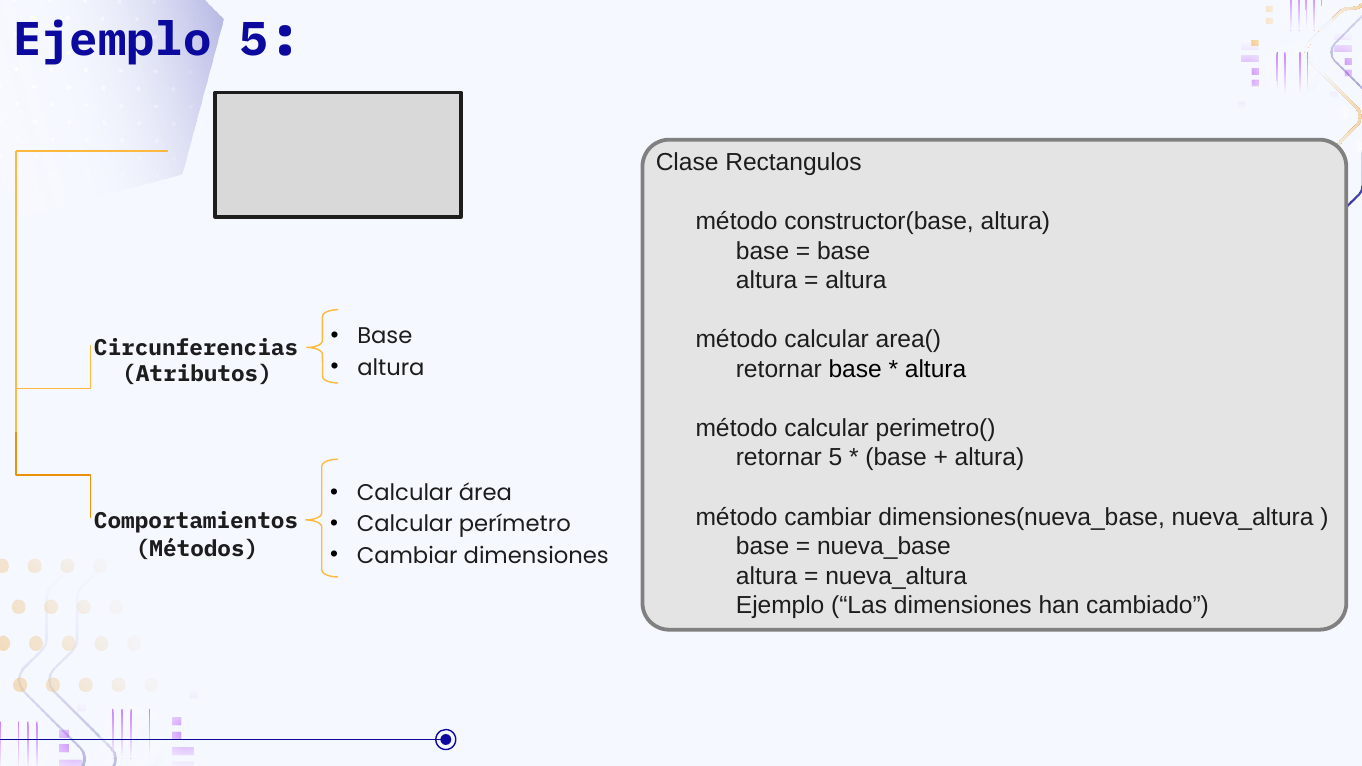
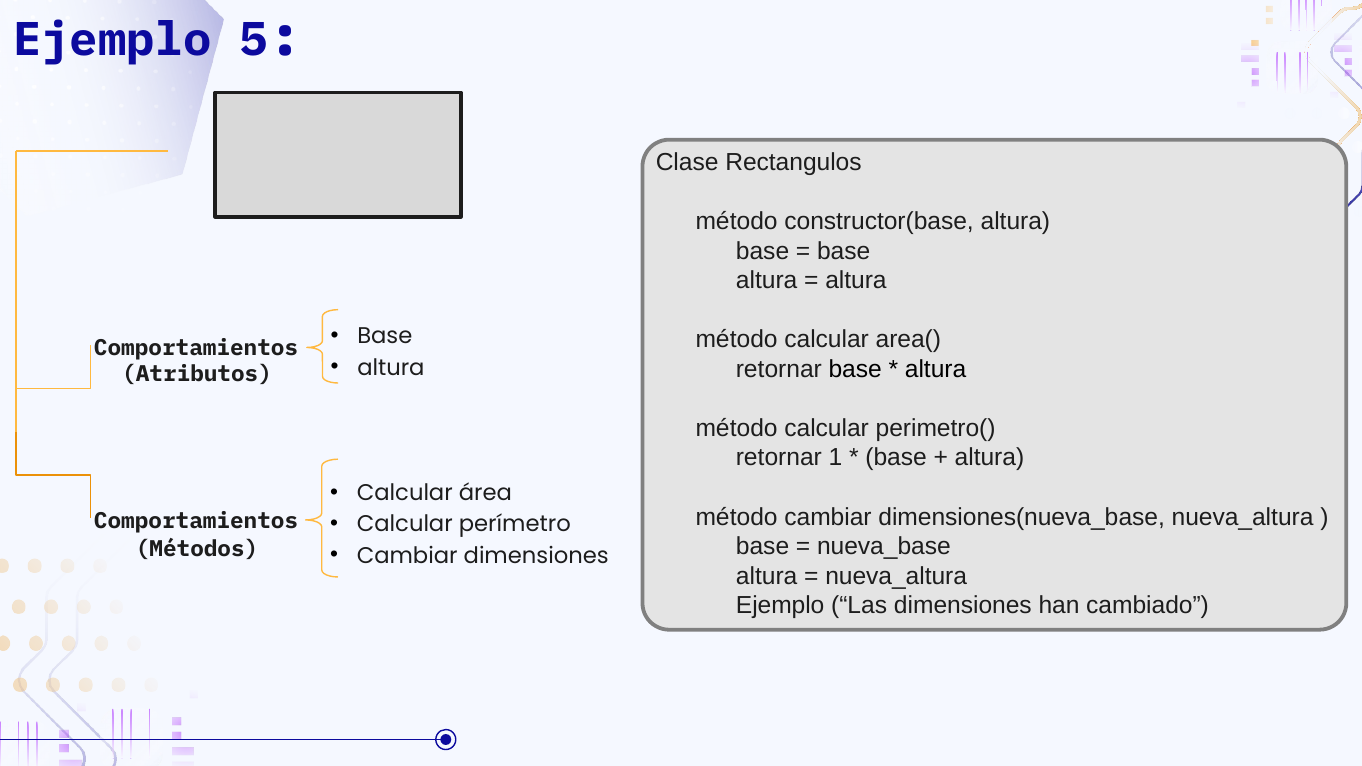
Circunferencias: Circunferencias -> Comportamientos (196, 348)
retornar 5: 5 -> 1 (835, 458)
